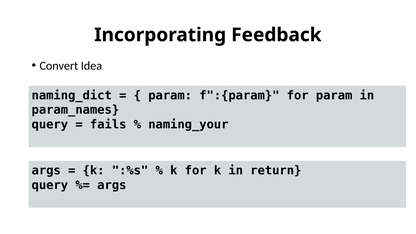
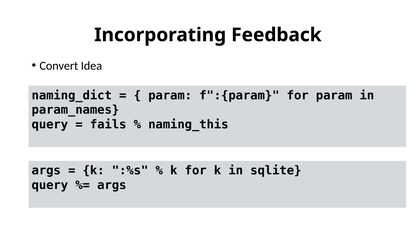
naming_your: naming_your -> naming_this (188, 125)
return: return -> sqlite (276, 171)
